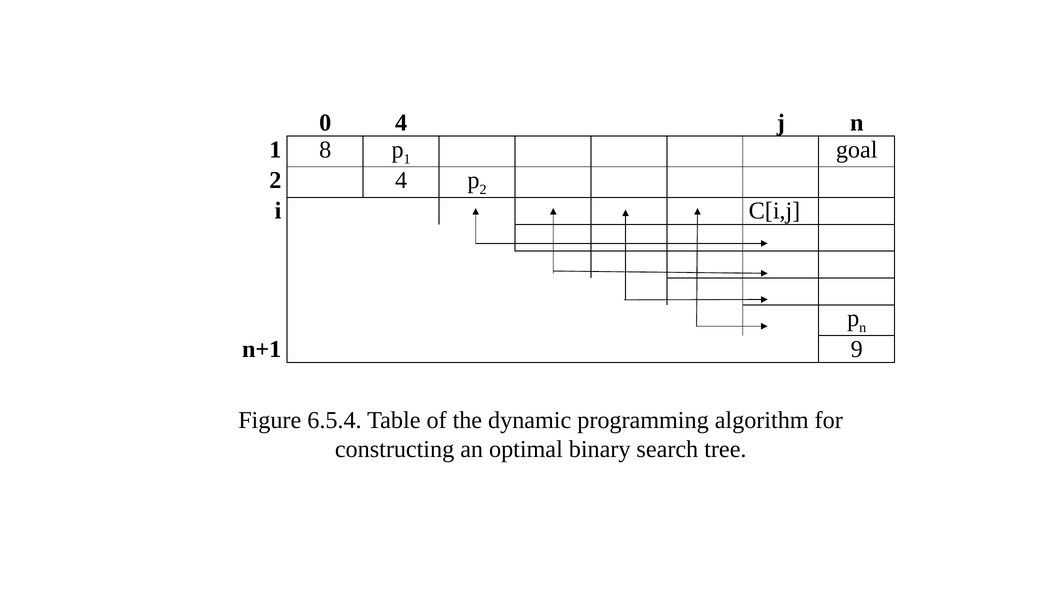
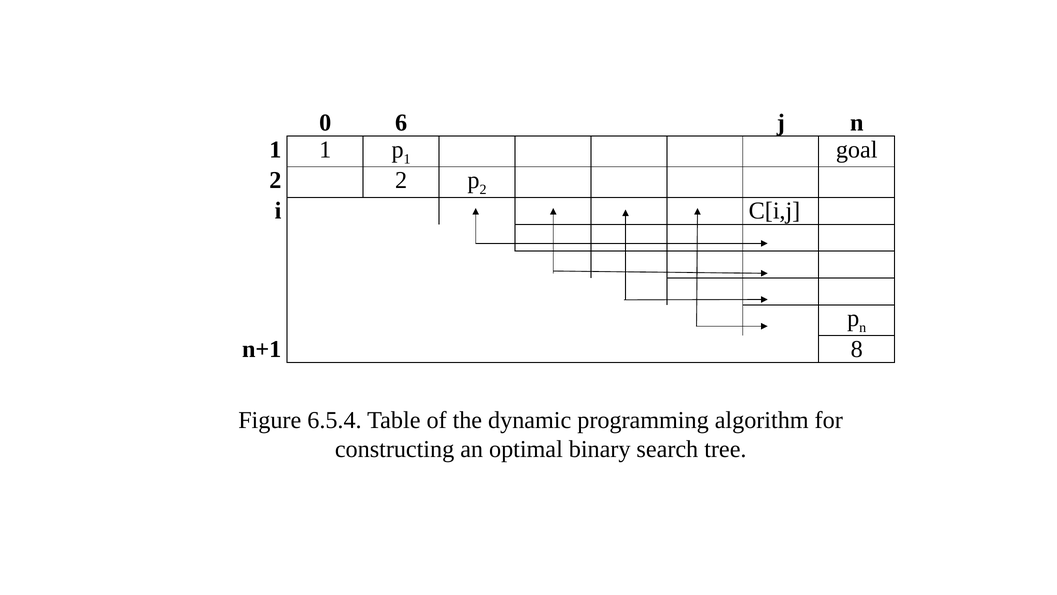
0 4: 4 -> 6 (401, 123)
1 8: 8 -> 1 (325, 149)
2 4: 4 -> 2 (401, 180)
9: 9 -> 8 (857, 349)
